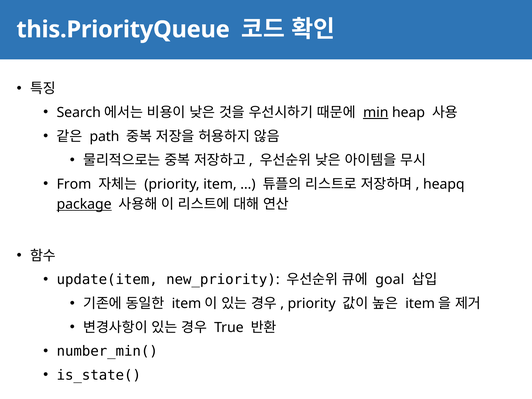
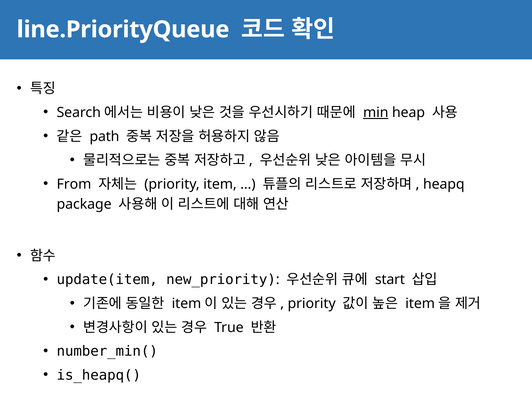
this.PriorityQueue: this.PriorityQueue -> line.PriorityQueue (123, 30)
package underline: present -> none (84, 204)
goal: goal -> start (390, 280)
is_state(: is_state( -> is_heapq( (99, 375)
